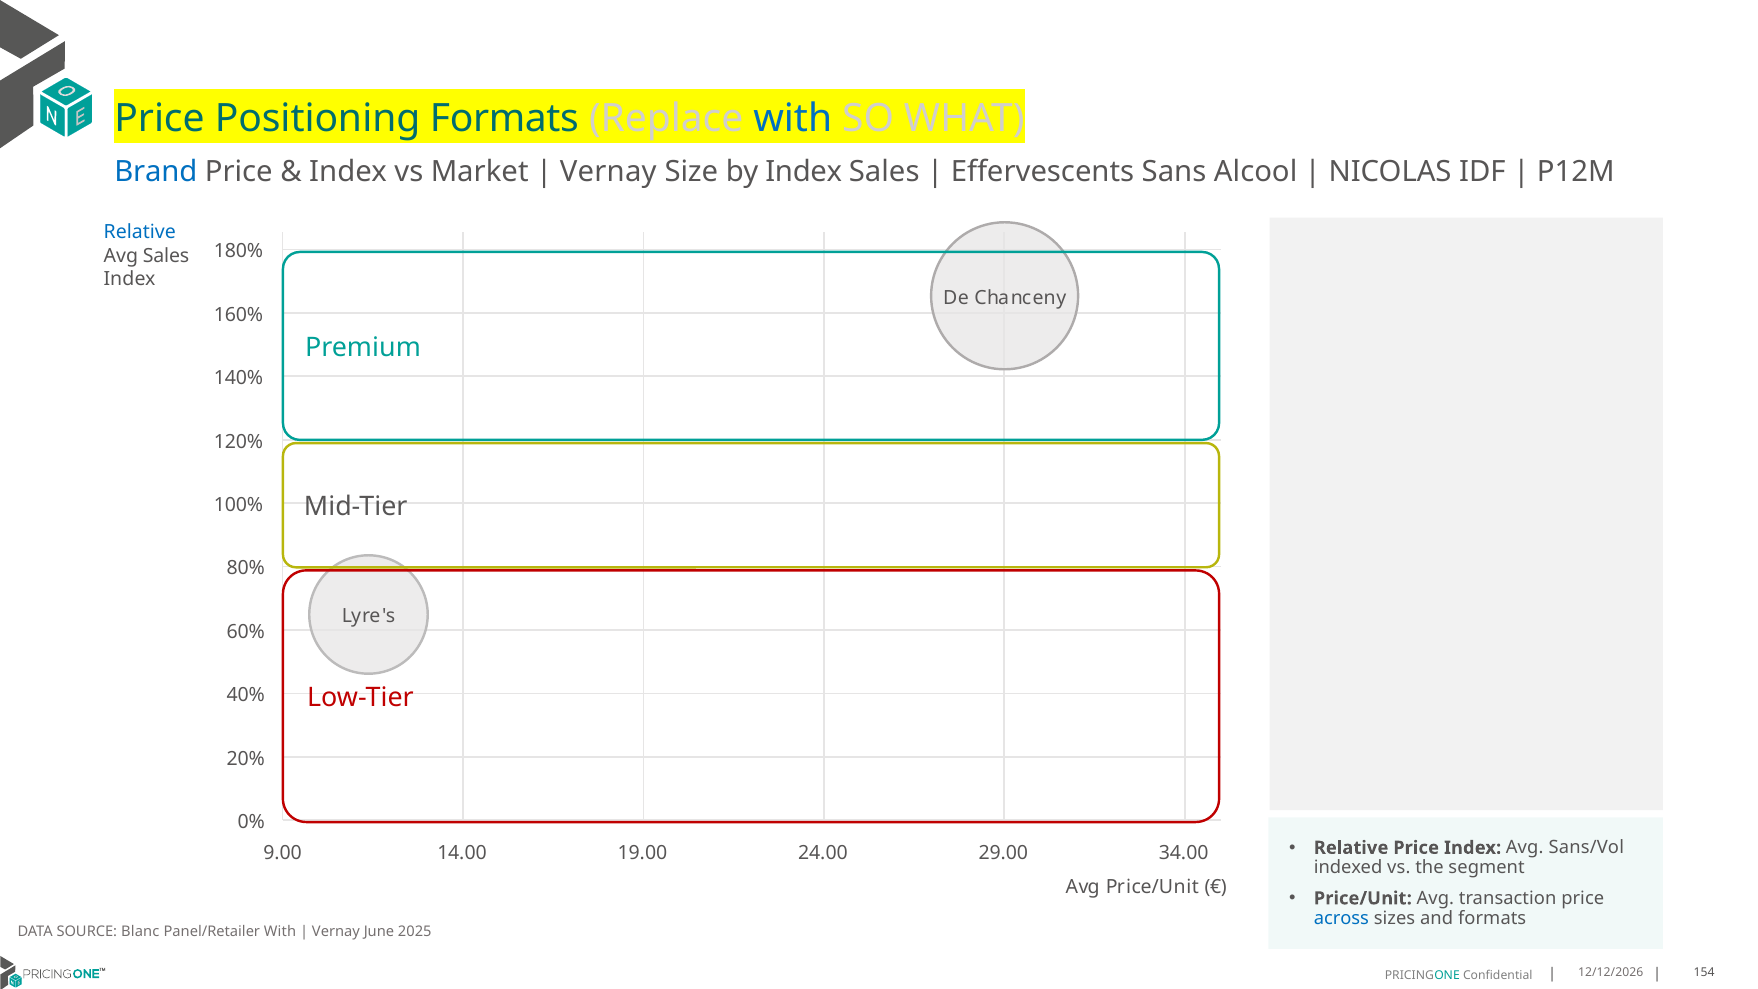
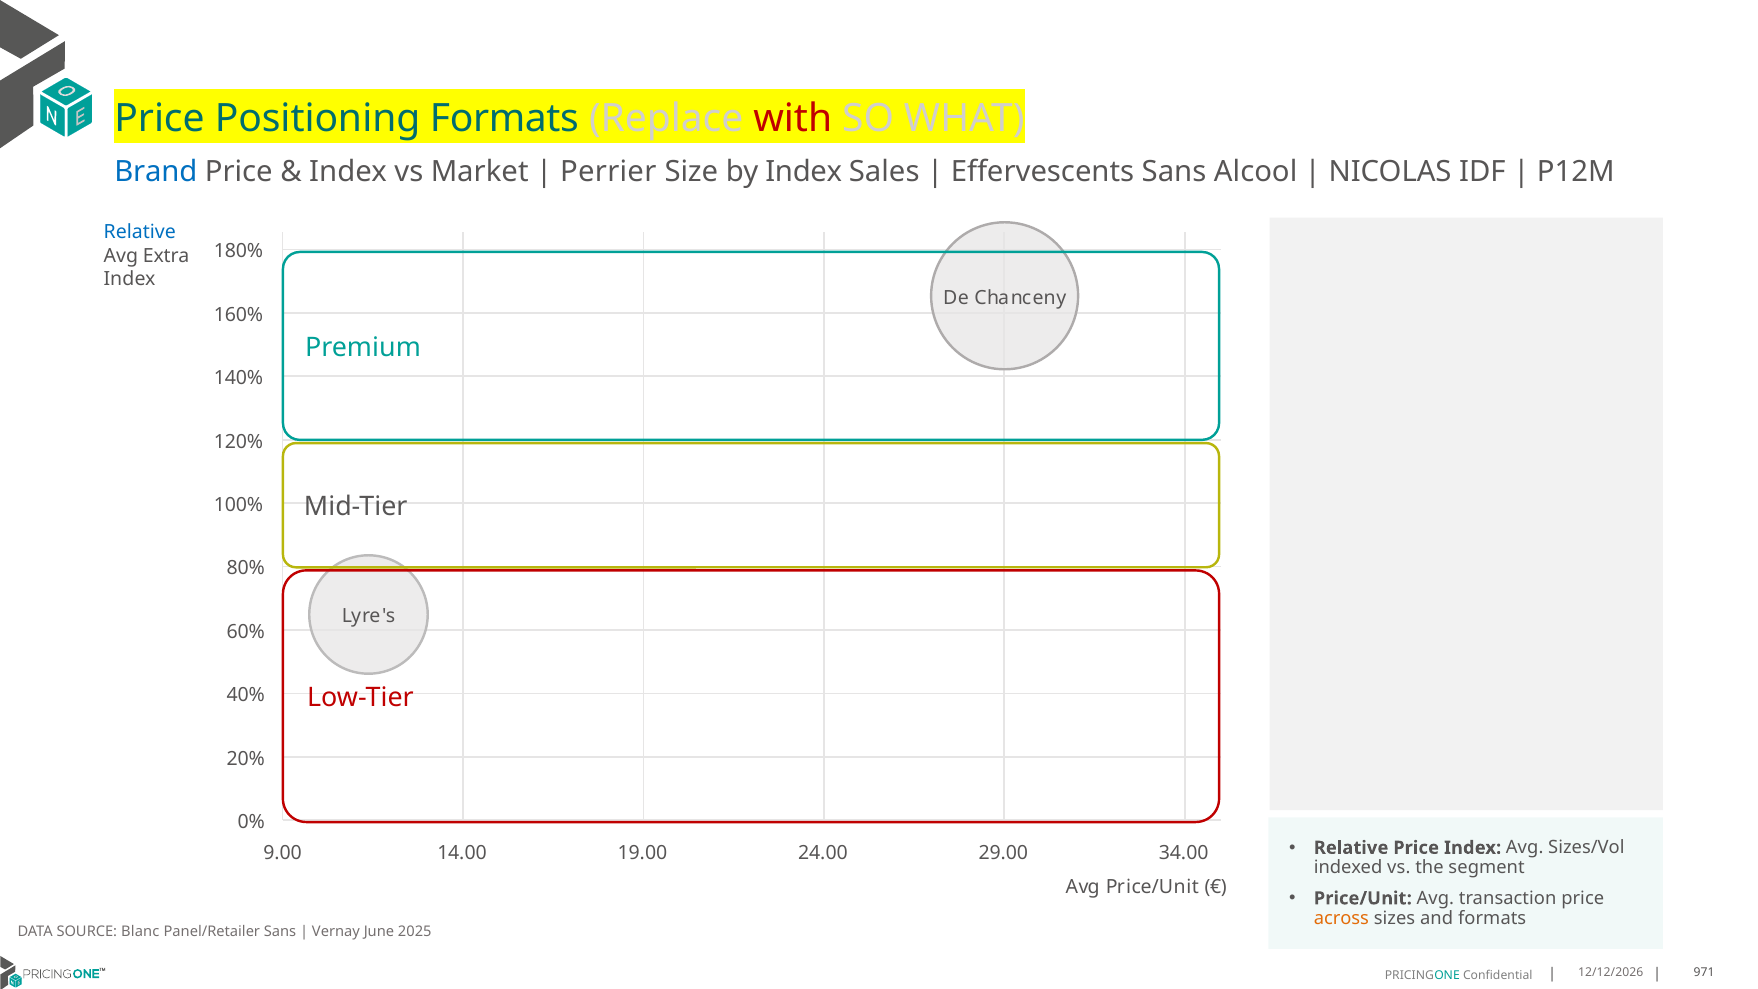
with colour: blue -> red (793, 118)
Vernay: Vernay -> Perrier (608, 171)
Avg Sales: Sales -> Extra (166, 256)
Sans/Vol: Sans/Vol -> Sizes/Vol (1586, 848)
across colour: blue -> orange (1341, 918)
Panel/Retailer With: With -> Sans (280, 931)
154: 154 -> 971 (1704, 972)
